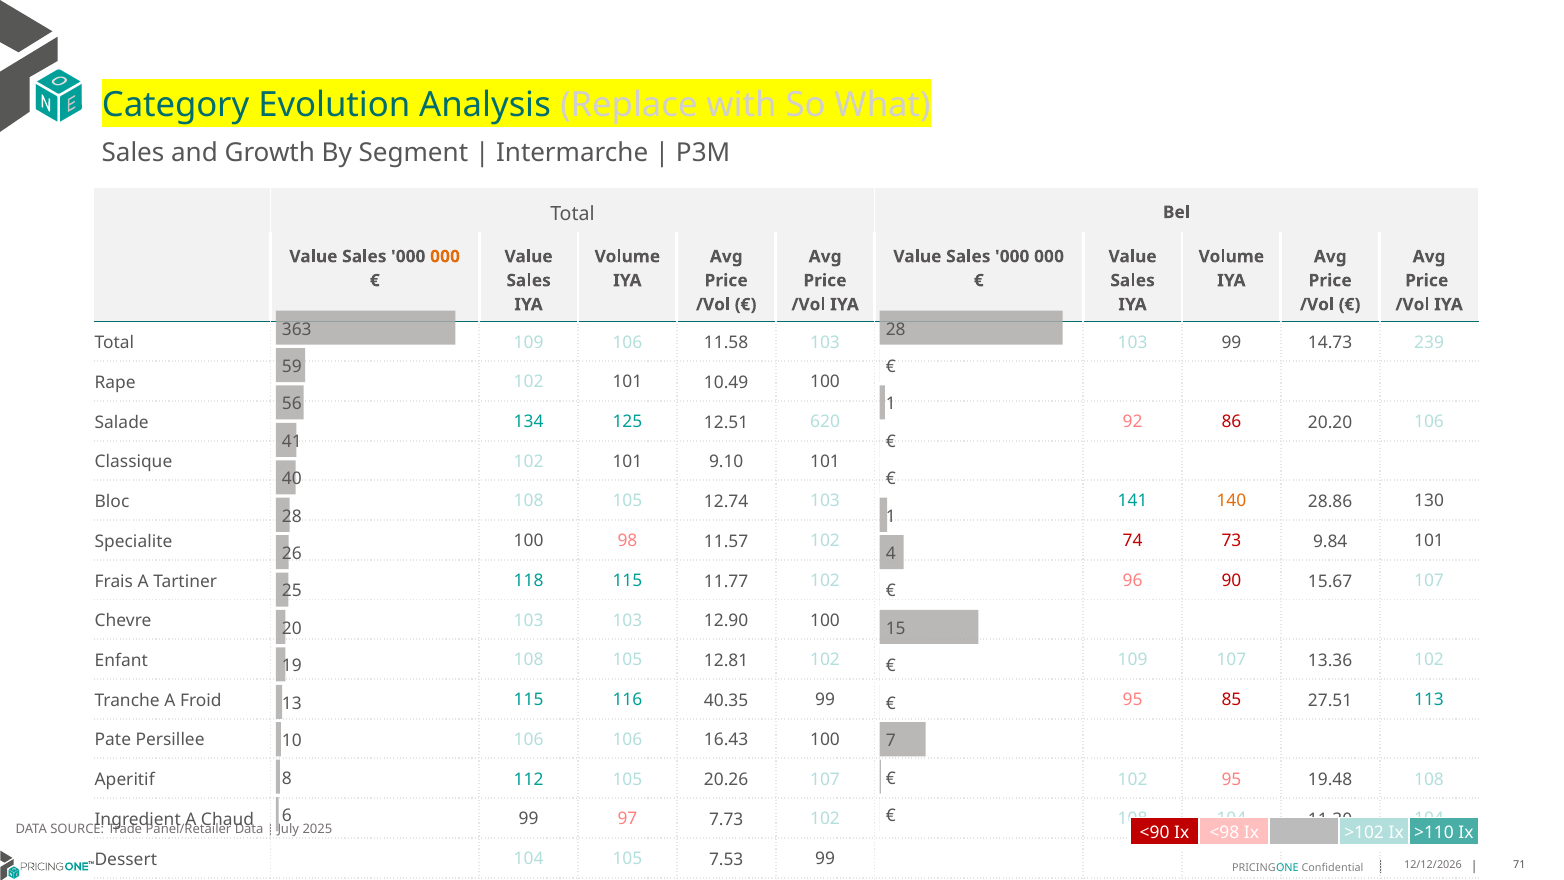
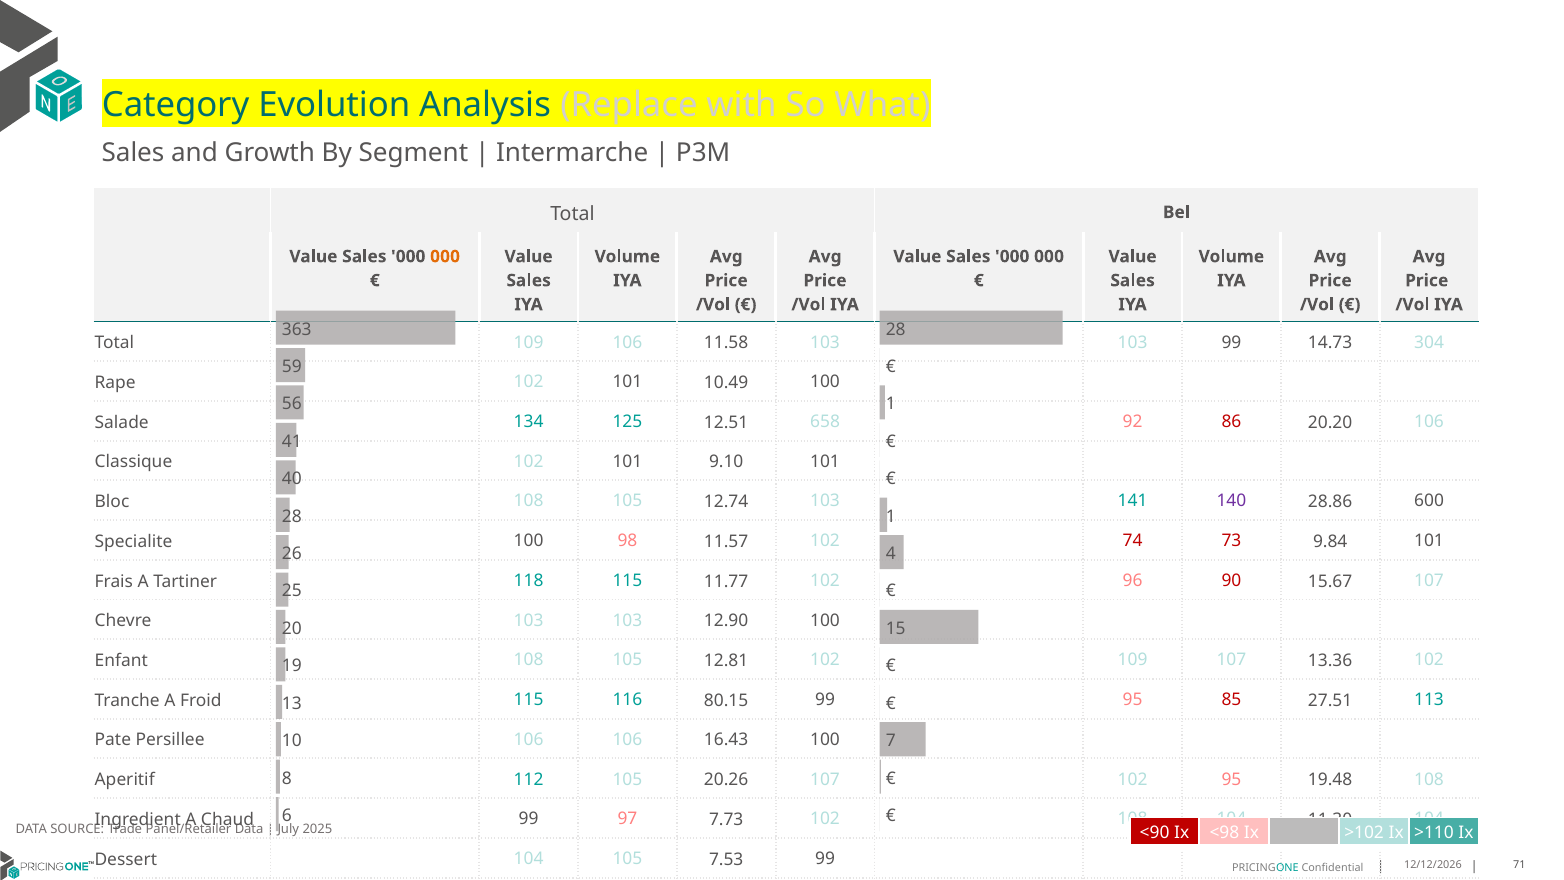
239: 239 -> 304 (1429, 342)
620: 620 -> 658 (825, 422)
140 colour: orange -> purple (1231, 501)
130: 130 -> 600 (1429, 501)
40.35: 40.35 -> 80.15 (726, 700)
